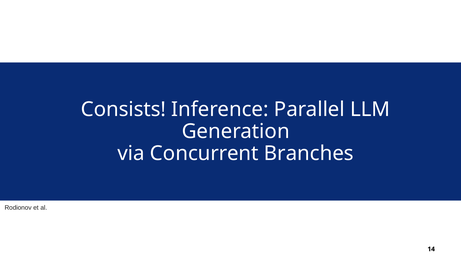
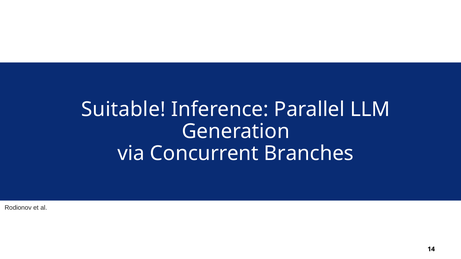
Consists: Consists -> Suitable (123, 109)
